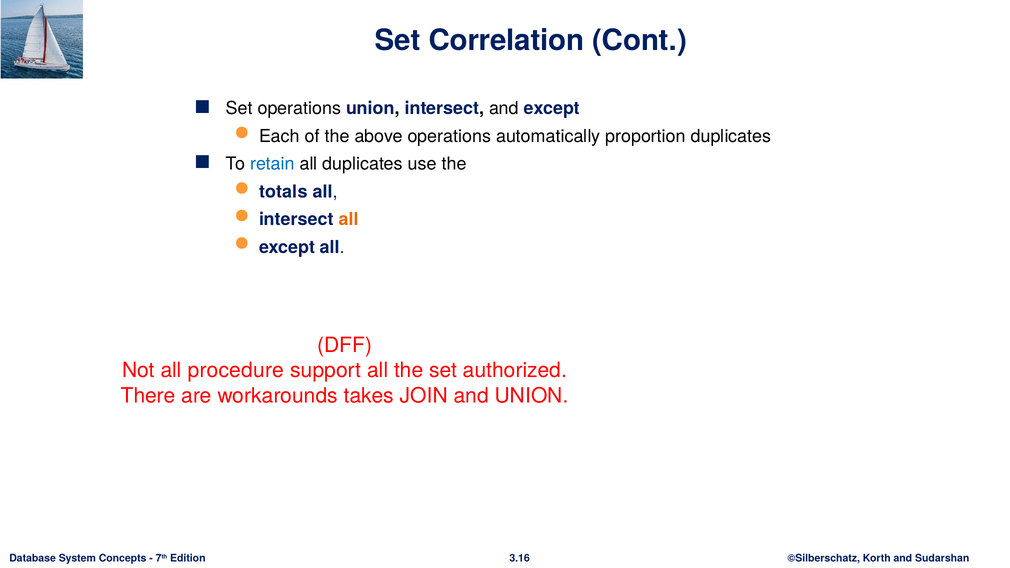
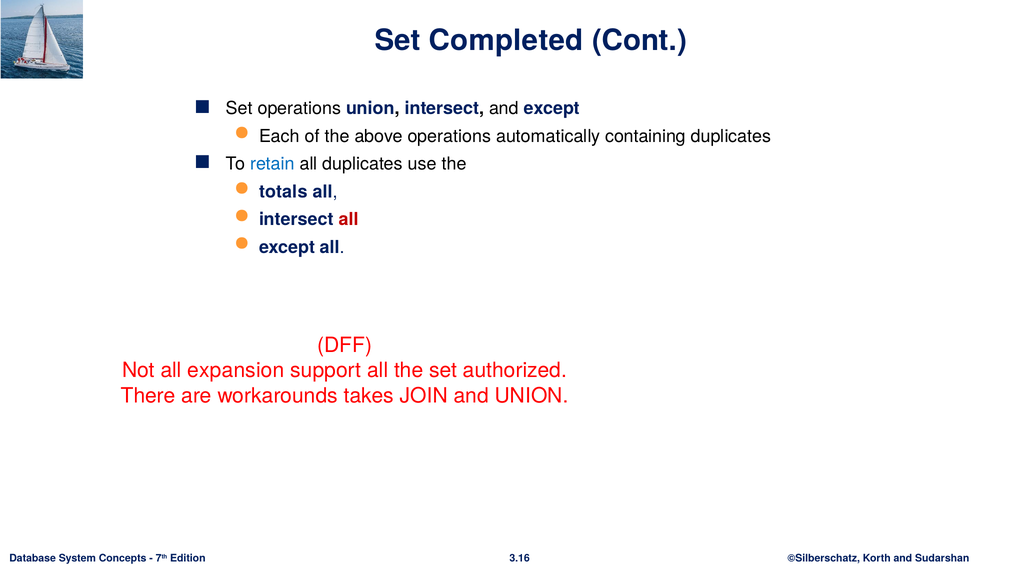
Correlation: Correlation -> Completed (506, 41)
proportion: proportion -> containing (646, 136)
all colour: orange -> red (349, 219)
procedure: procedure -> expansion (236, 370)
